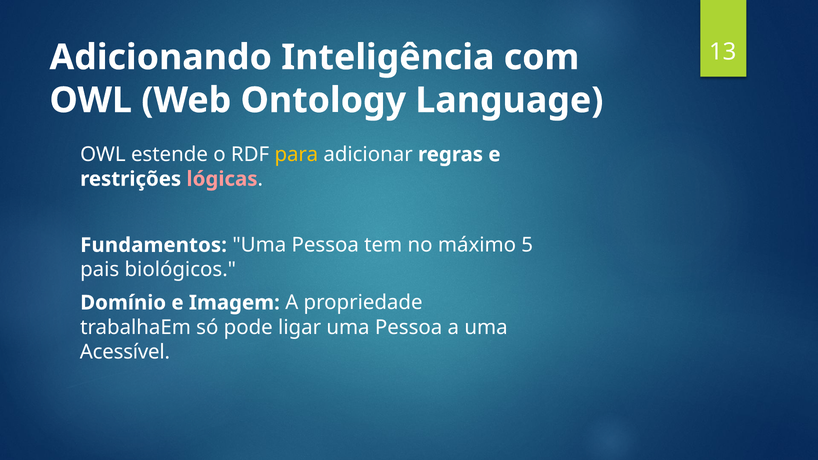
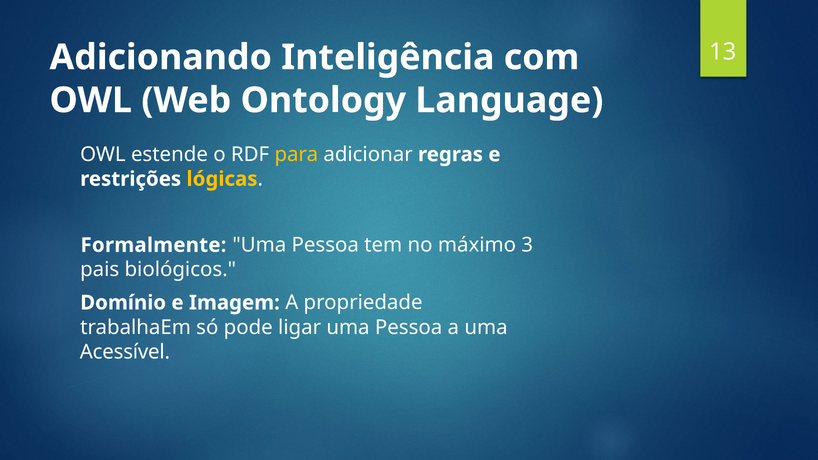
lógicas colour: pink -> yellow (222, 179)
Fundamentos: Fundamentos -> Formalmente (153, 245)
5: 5 -> 3 (527, 245)
